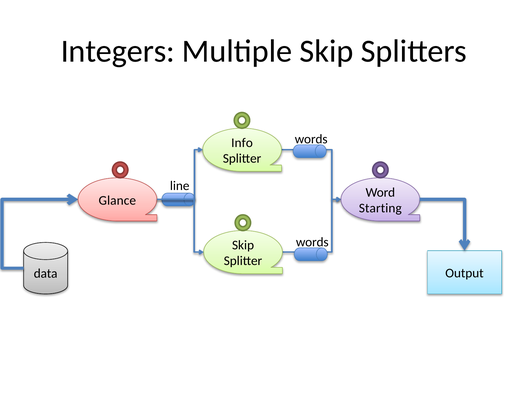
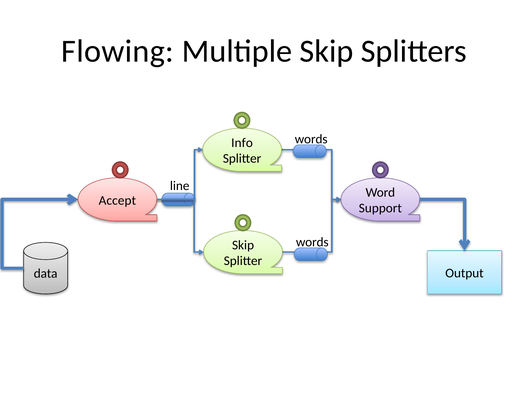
Integers: Integers -> Flowing (118, 51)
Glance: Glance -> Accept (117, 200)
Starting: Starting -> Support (380, 208)
